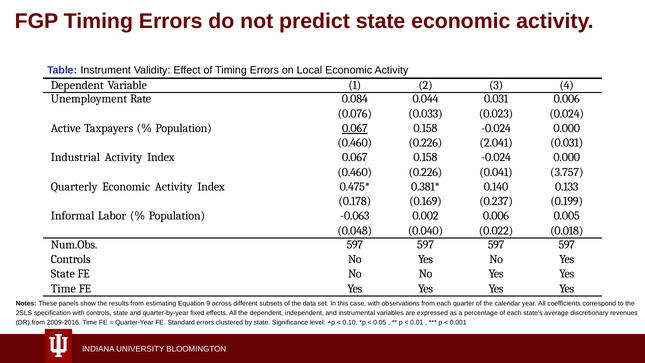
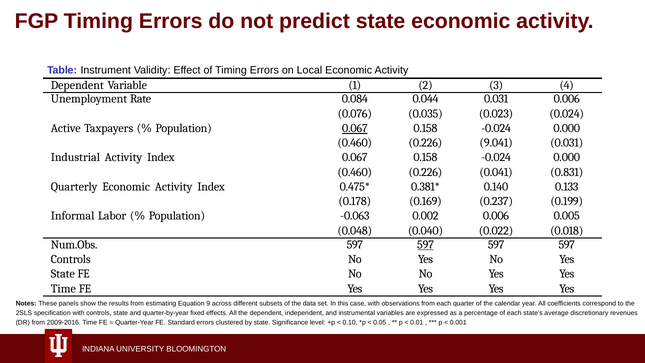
0.033: 0.033 -> 0.035 (426, 114)
2.041: 2.041 -> 9.041 (496, 143)
3.757: 3.757 -> 0.831 (567, 172)
597 underline: none -> present (426, 245)
